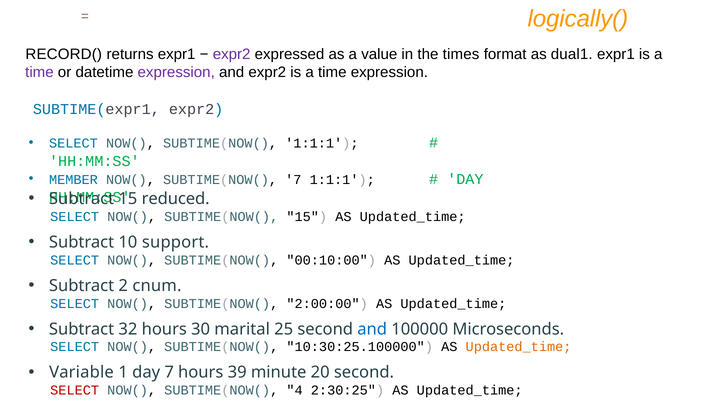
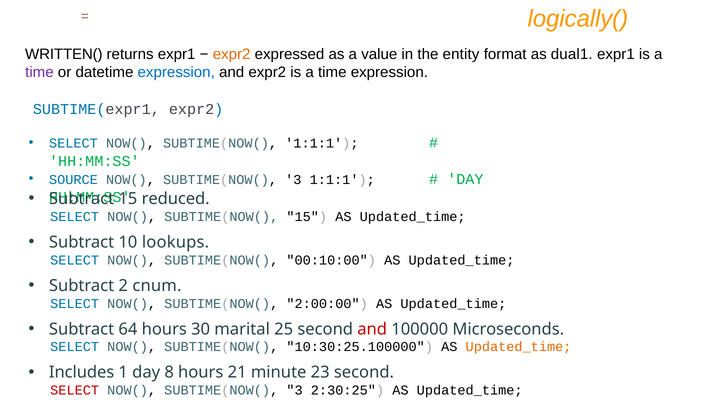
RECORD(: RECORD( -> WRITTEN( (64, 54)
expr2 colour: purple -> orange (232, 54)
times: times -> entity (461, 54)
expression colour: purple -> blue (176, 73)
MEMBER: MEMBER -> SOURCE (73, 180)
7: 7 -> 3 (293, 180)
support: support -> lookups (176, 242)
32: 32 -> 64 (128, 329)
and colour: blue -> red (372, 329)
Variable: Variable -> Includes (82, 373)
day 7: 7 -> 8 (169, 373)
39: 39 -> 21 (237, 373)
20: 20 -> 23 (320, 373)
4: 4 -> 3 (295, 391)
